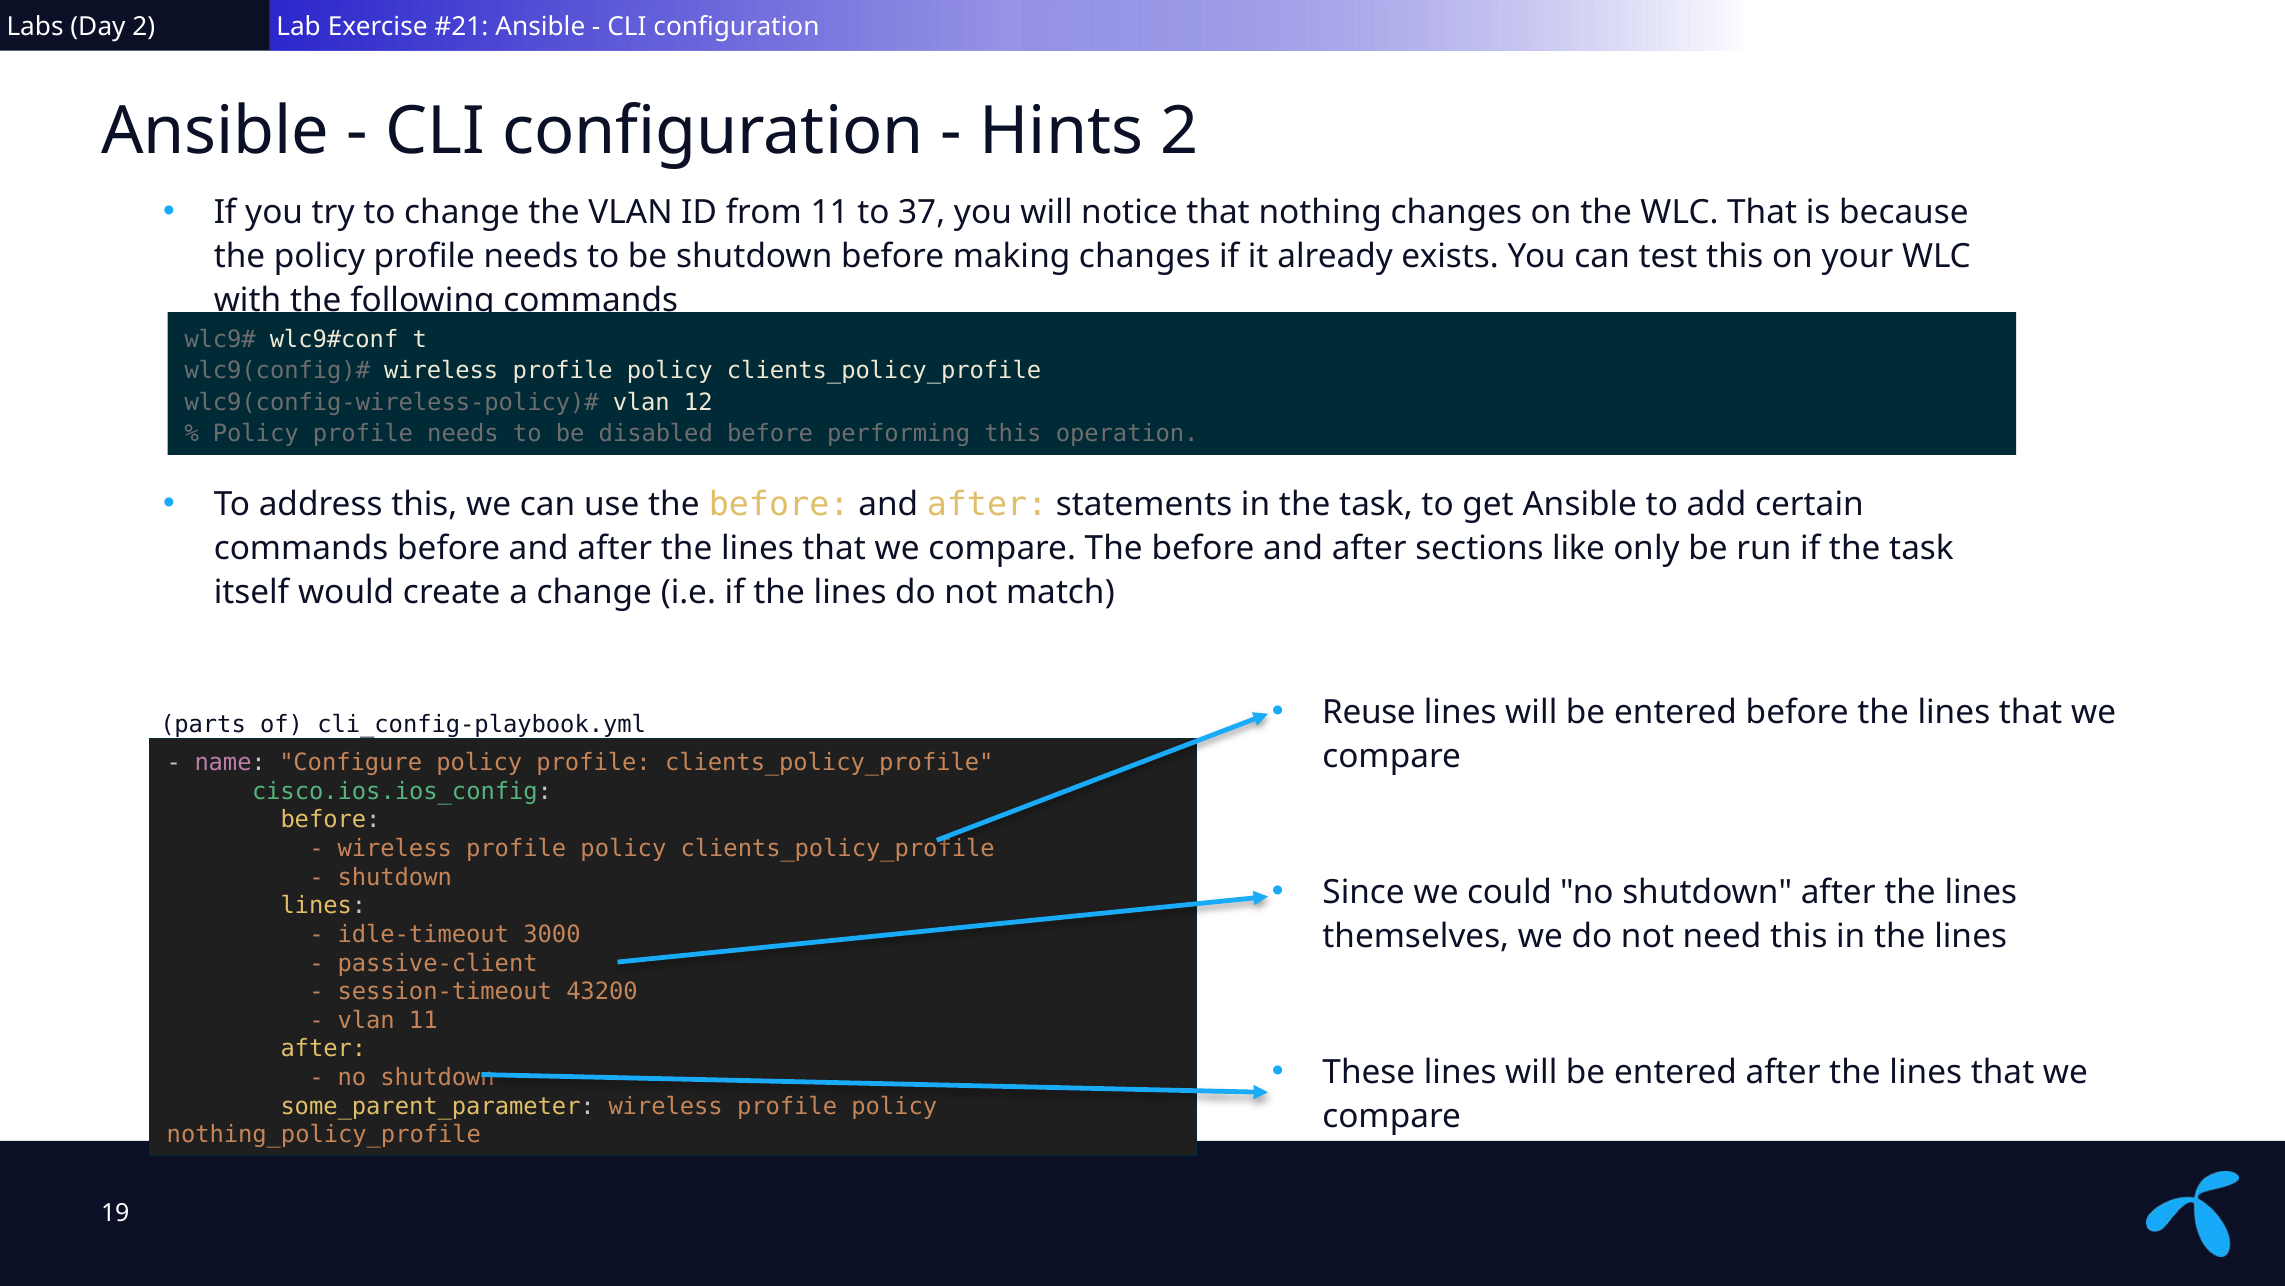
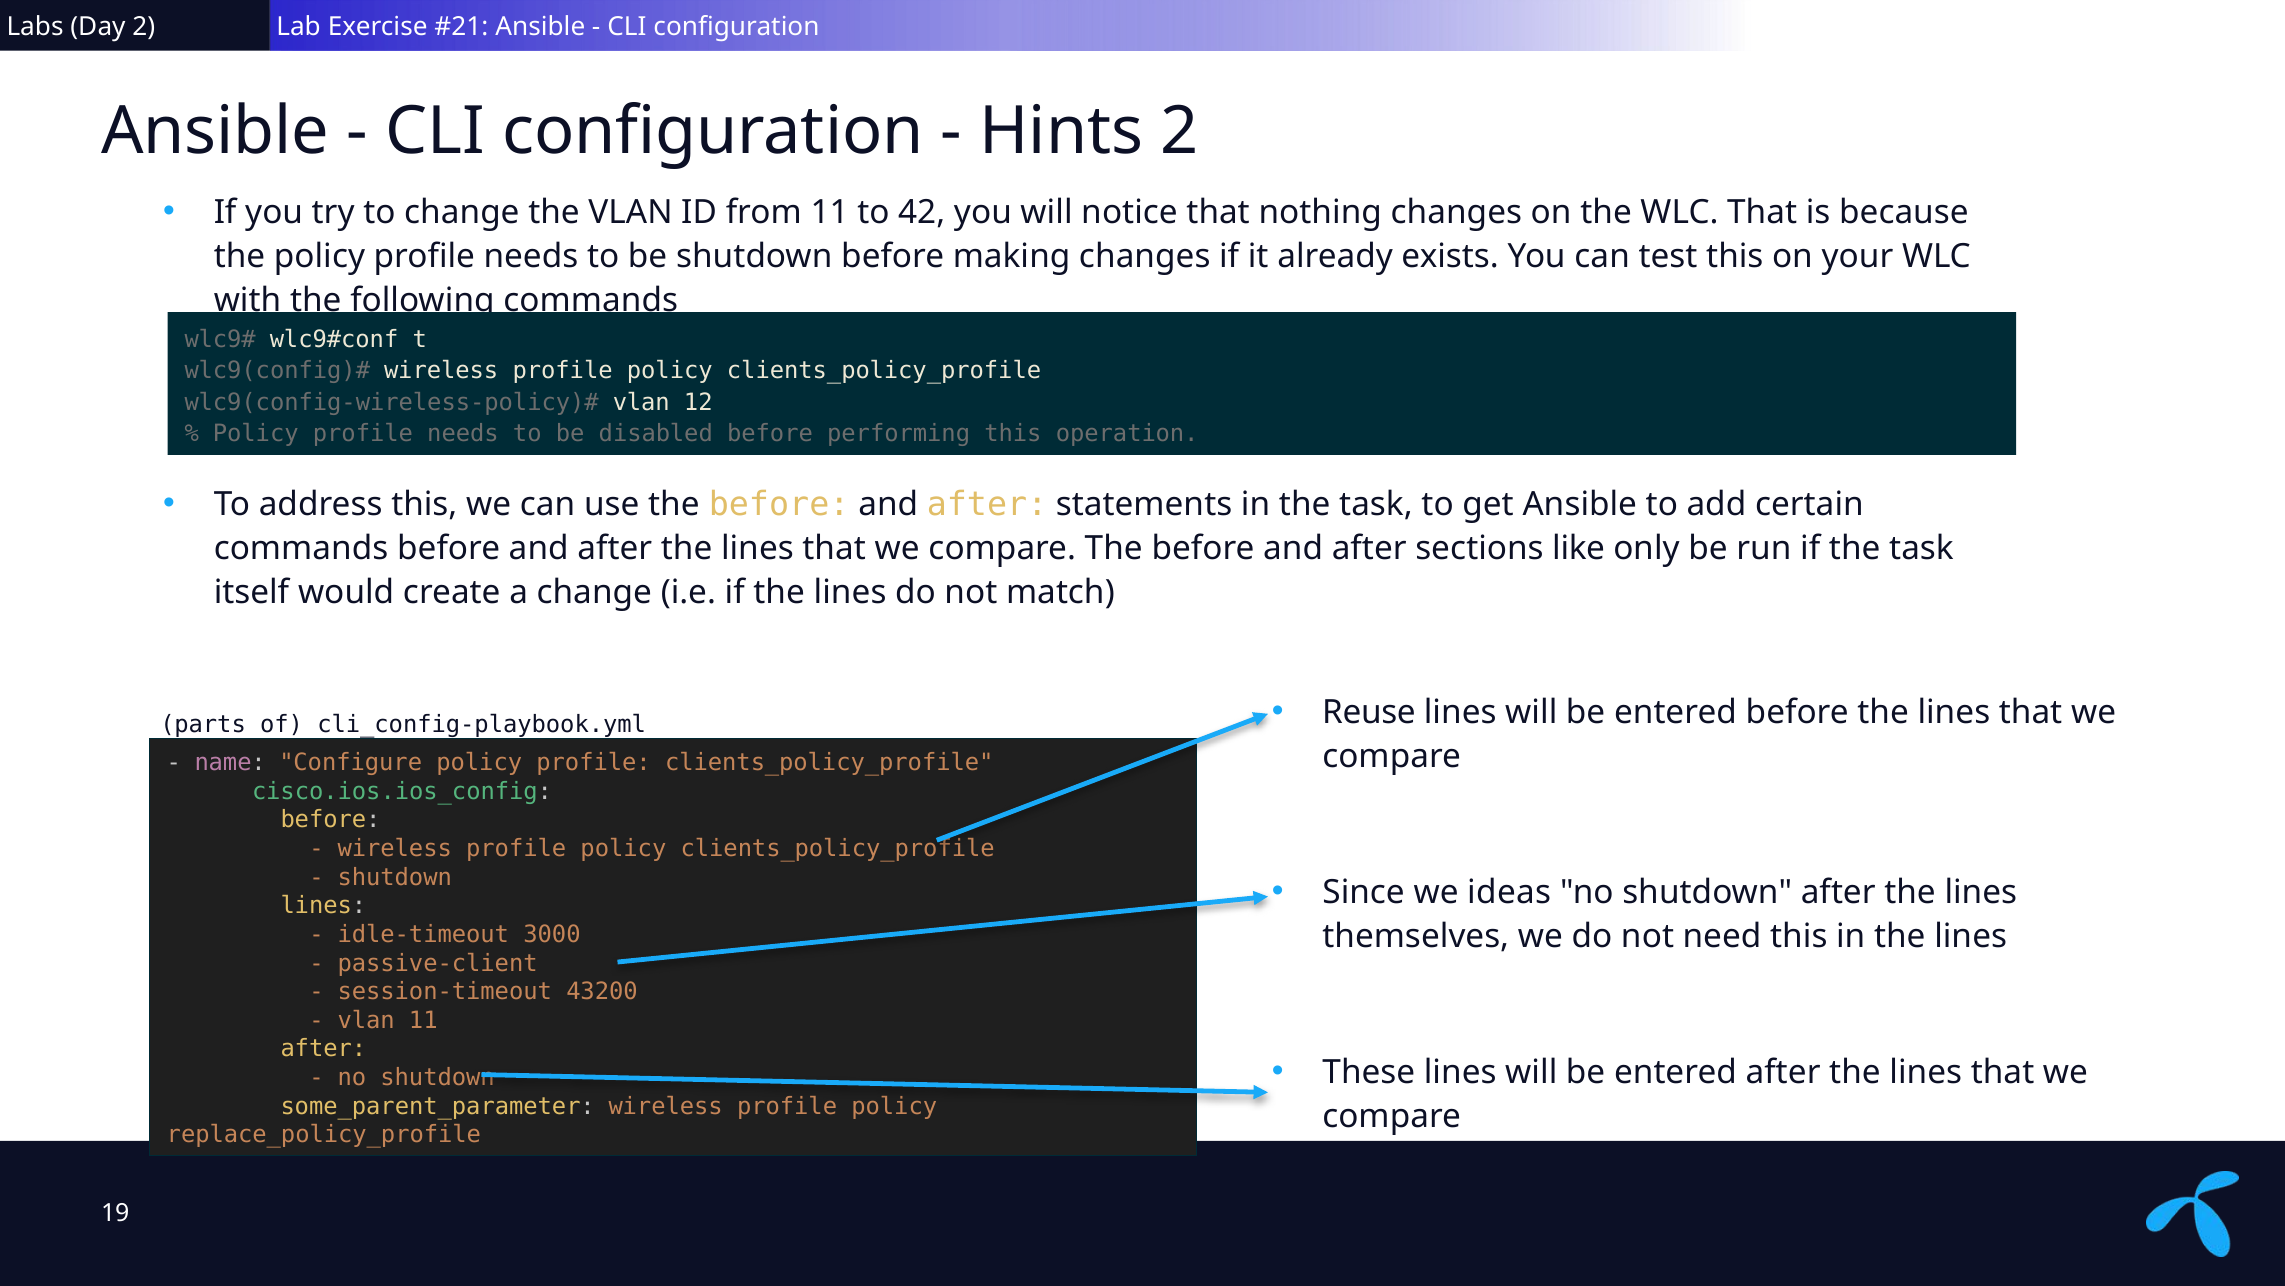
37: 37 -> 42 (922, 213)
could: could -> ideas (1509, 892)
nothing_policy_profile: nothing_policy_profile -> replace_policy_profile (324, 1134)
